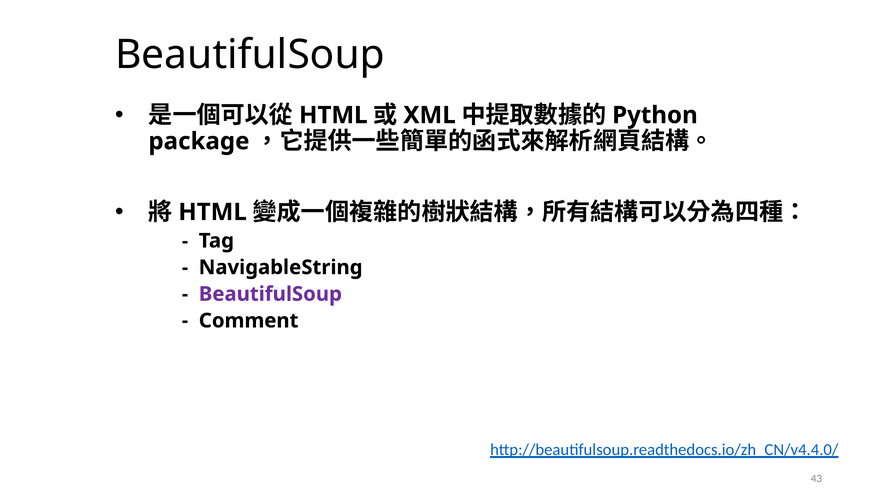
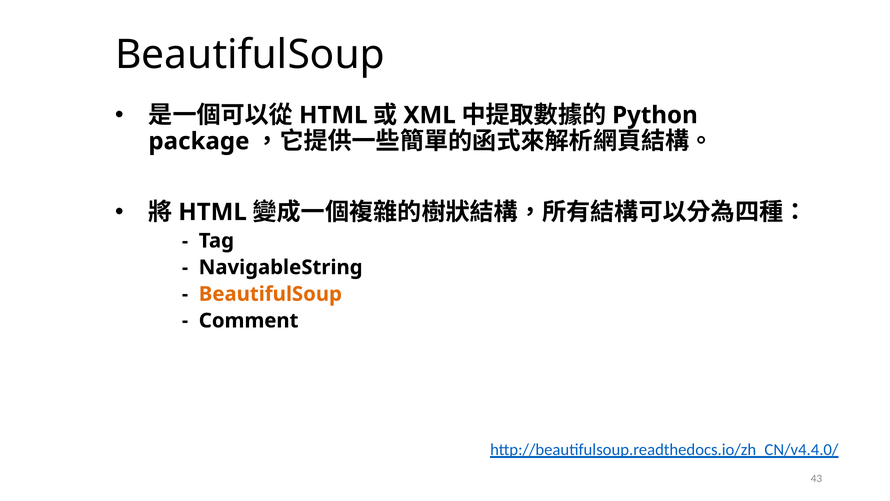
BeautifulSoup colour: purple -> orange (270, 294)
